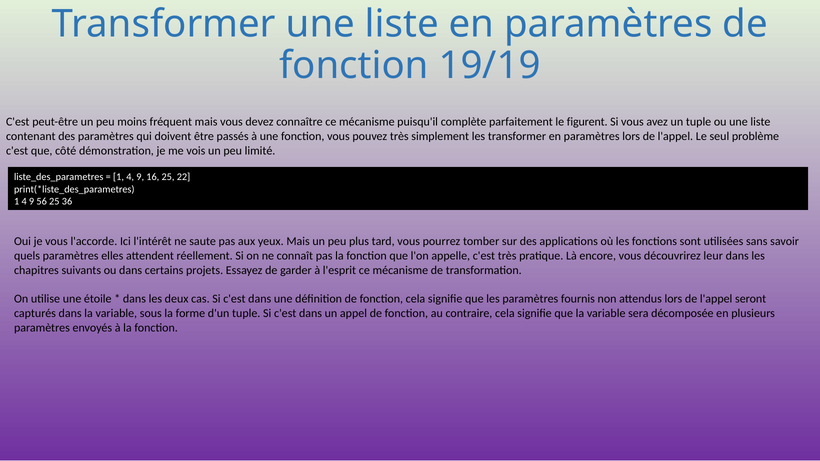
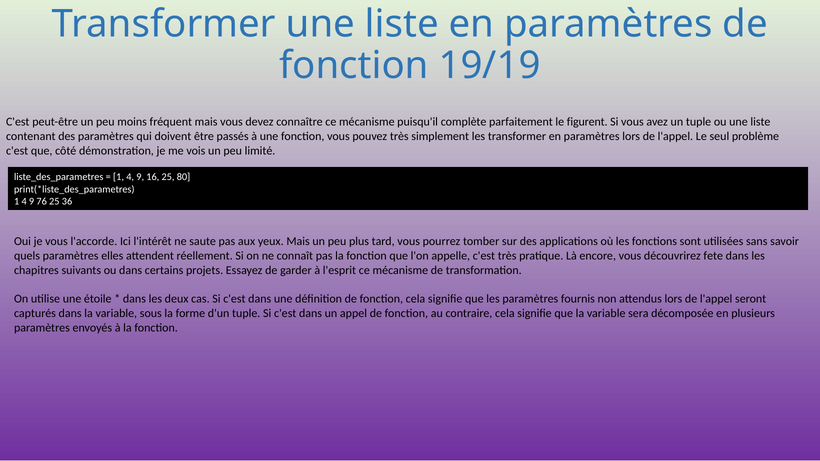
22: 22 -> 80 (184, 177)
56: 56 -> 76 (42, 202)
leur: leur -> fete (713, 256)
